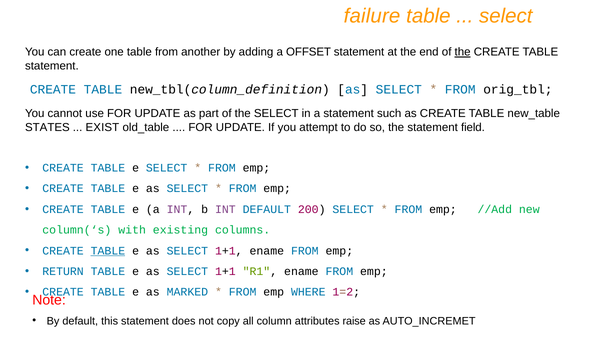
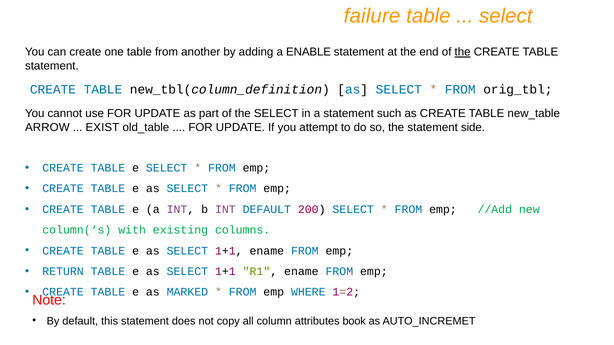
OFFSET: OFFSET -> ENABLE (309, 52)
STATES: STATES -> ARROW (47, 128)
field: field -> side (473, 128)
TABLE underline: present -> none (108, 251)
raise: raise -> book (354, 321)
